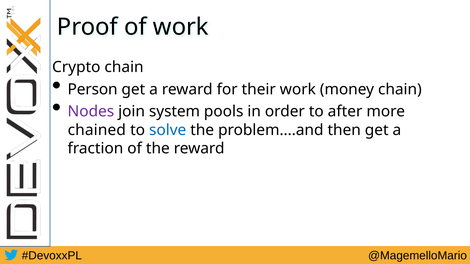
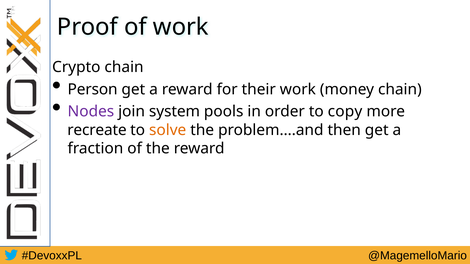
after: after -> copy (345, 112)
chained: chained -> recreate (97, 130)
solve colour: blue -> orange (168, 130)
